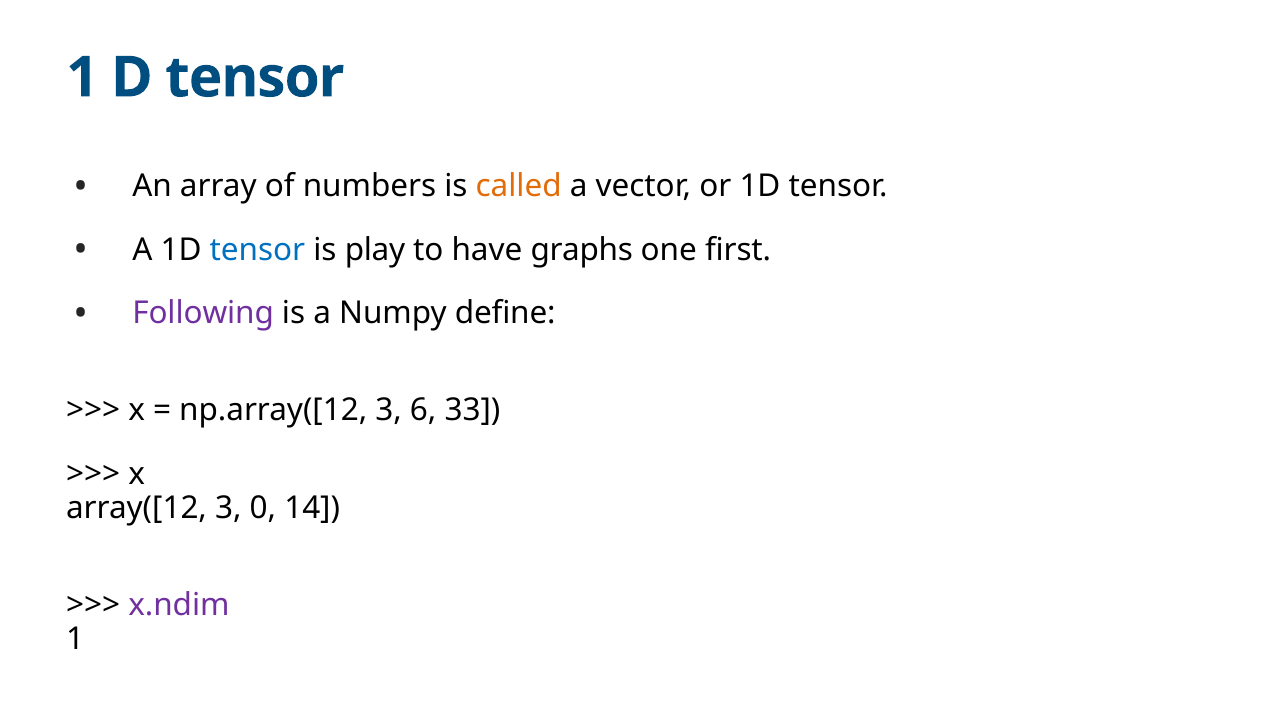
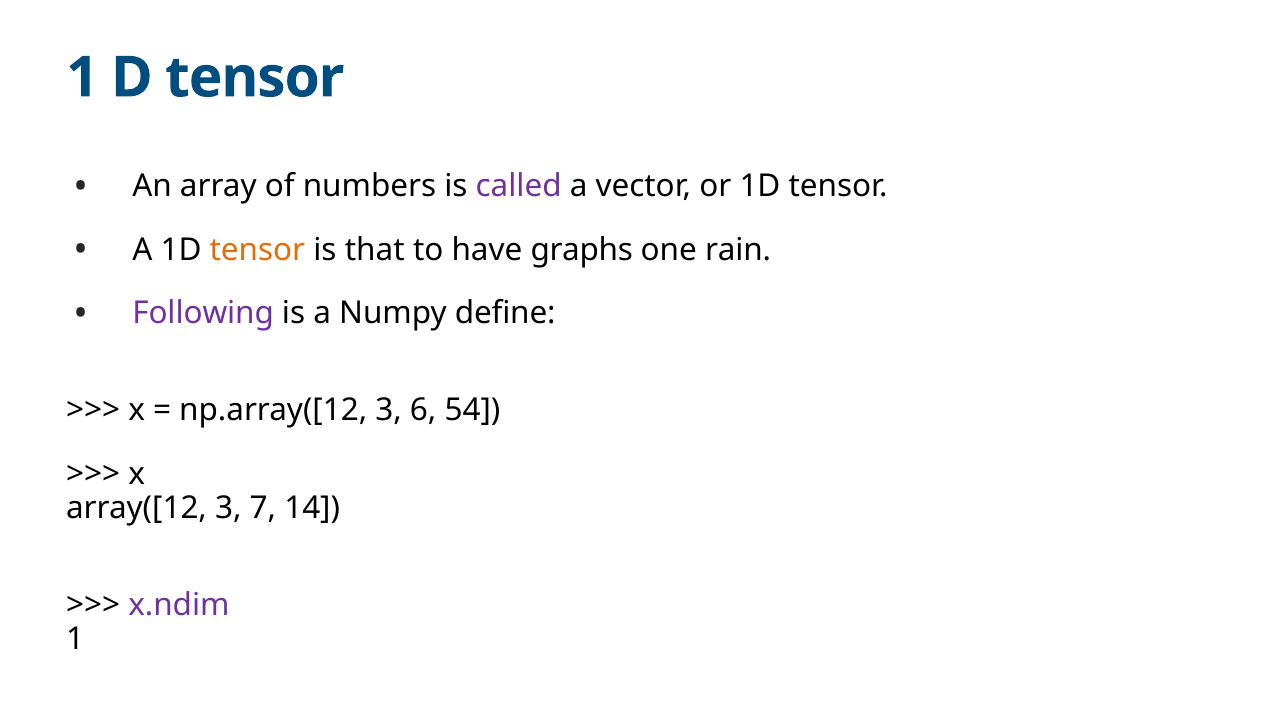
called colour: orange -> purple (519, 186)
tensor colour: blue -> orange (257, 250)
play: play -> that (375, 250)
first: first -> rain (738, 250)
33: 33 -> 54 (472, 410)
0: 0 -> 7 (263, 508)
